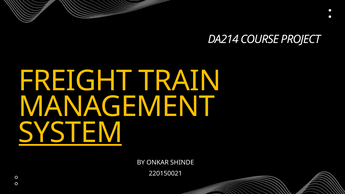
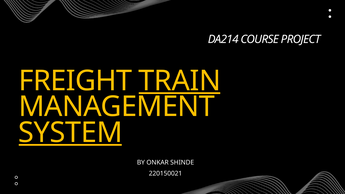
TRAIN underline: none -> present (180, 81)
